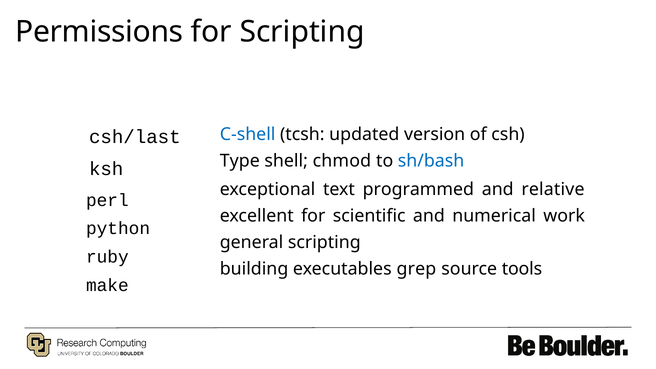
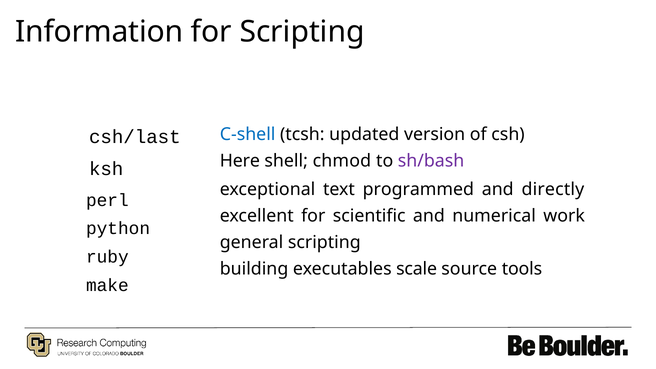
Permissions: Permissions -> Information (99, 32)
Type: Type -> Here (240, 161)
sh/bash colour: blue -> purple (431, 161)
relative: relative -> directly (553, 189)
grep: grep -> scale (417, 269)
